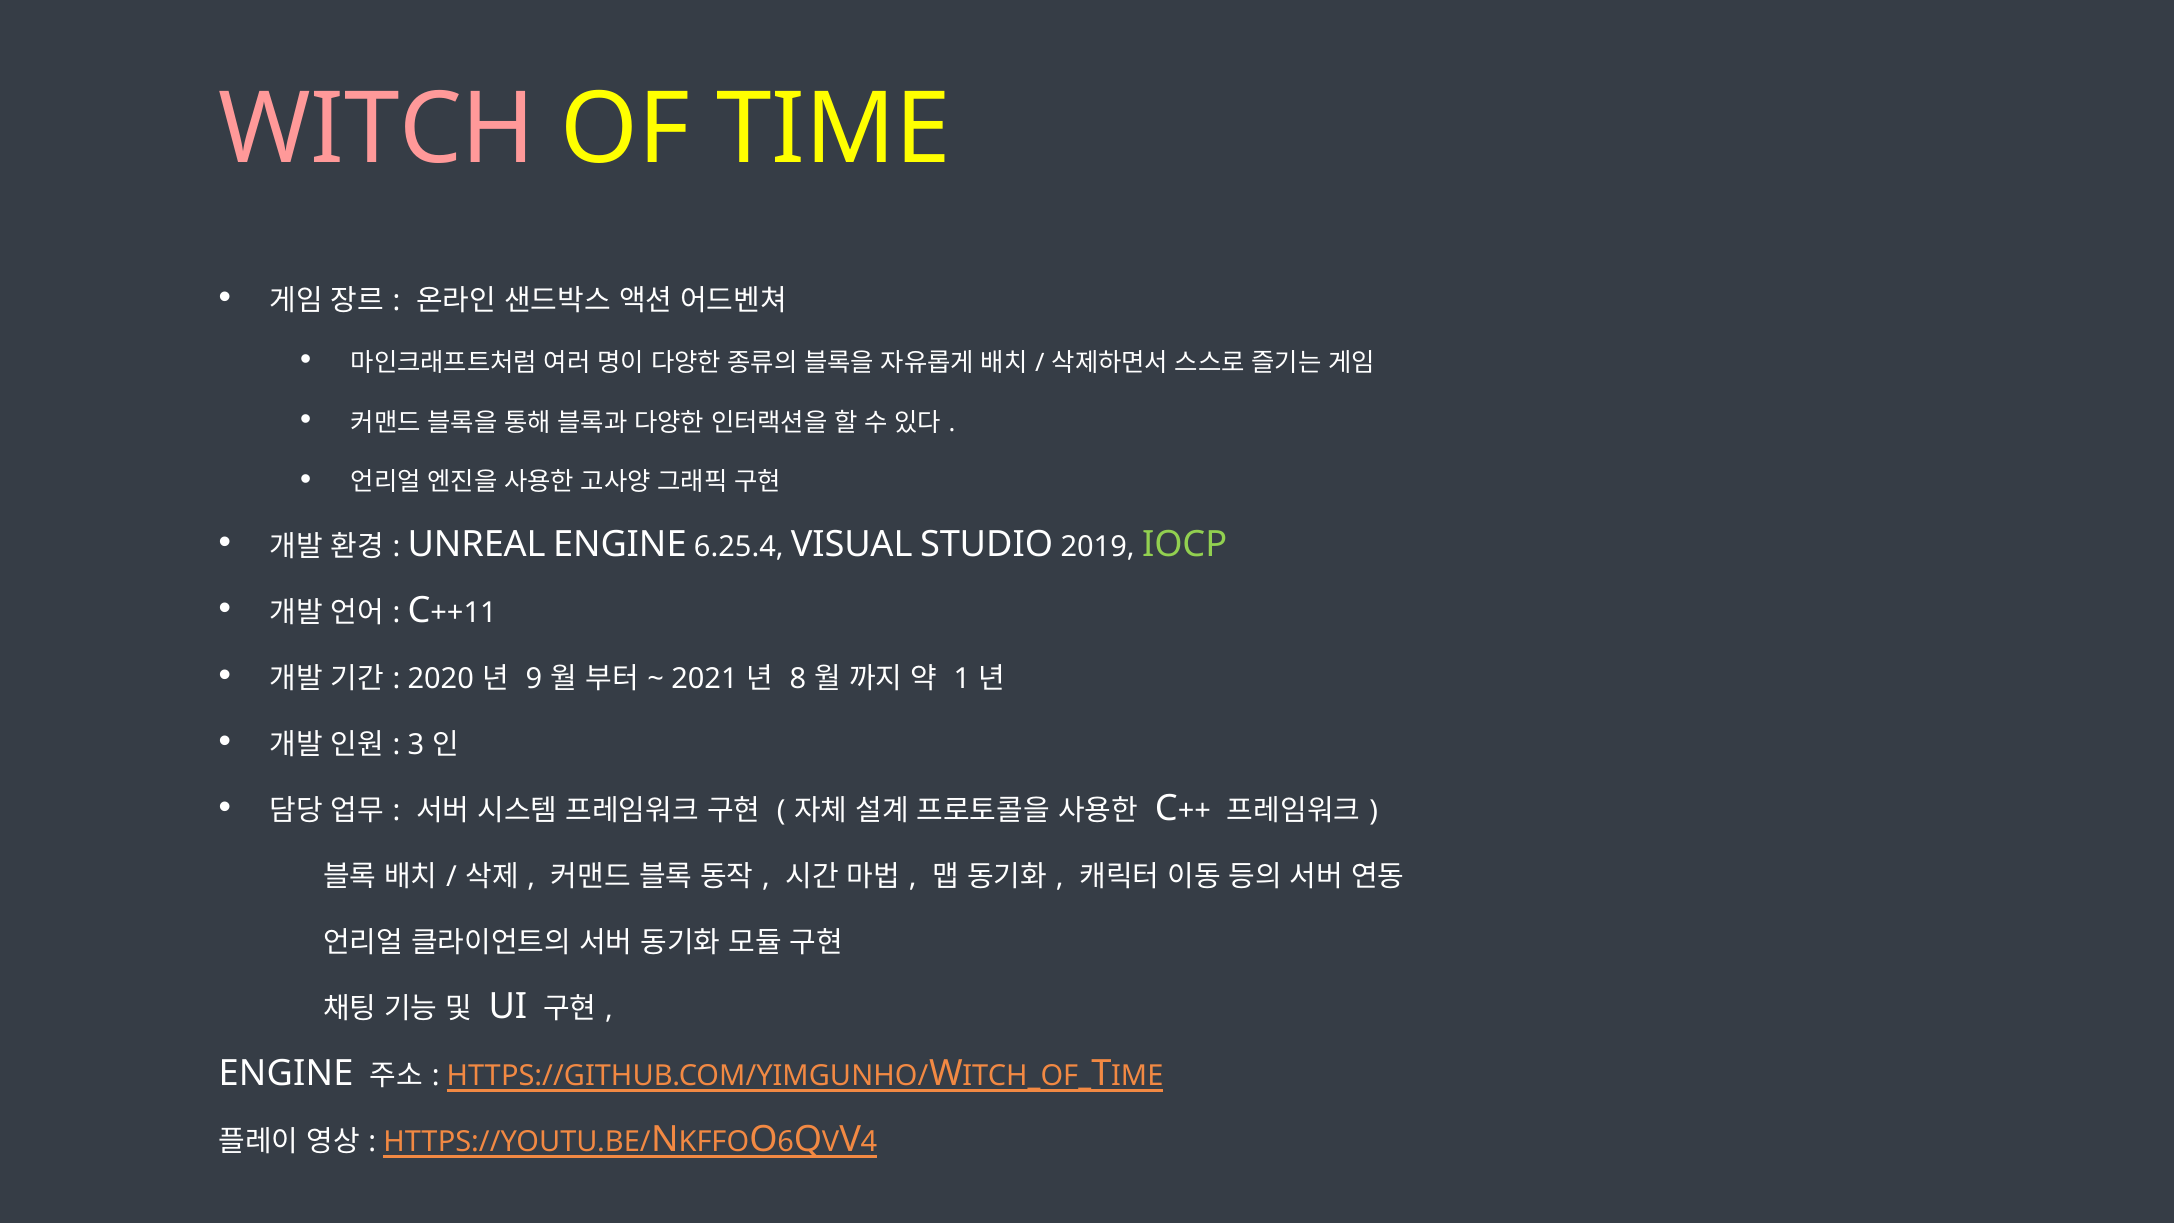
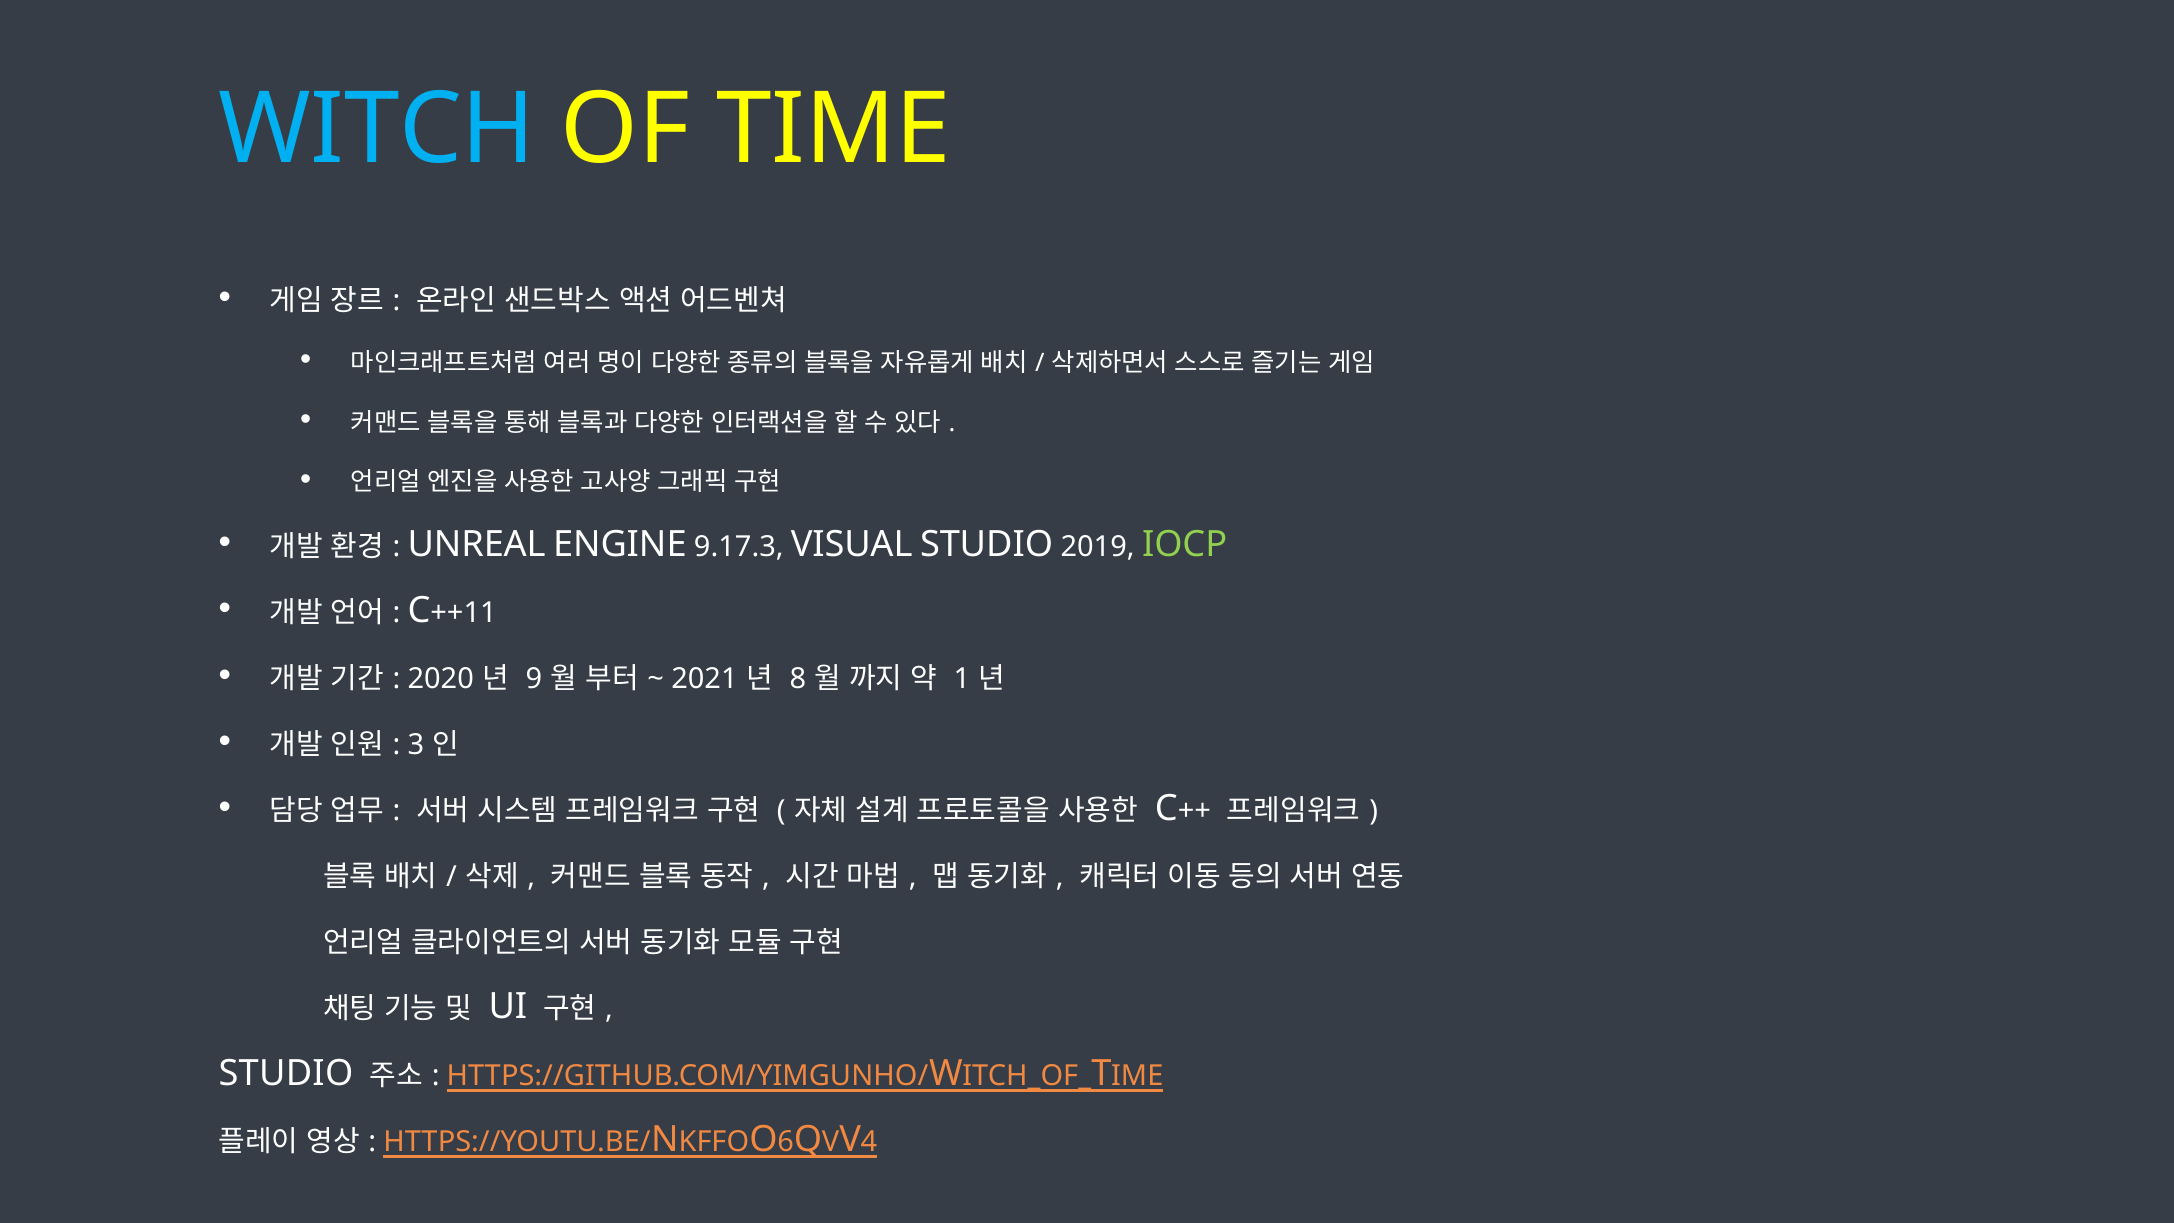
WITCH colour: pink -> light blue (377, 130)
6.25.4: 6.25.4 -> 9.17.3 (739, 546)
ENGINE: ENGINE -> STUDIO (286, 1073)
